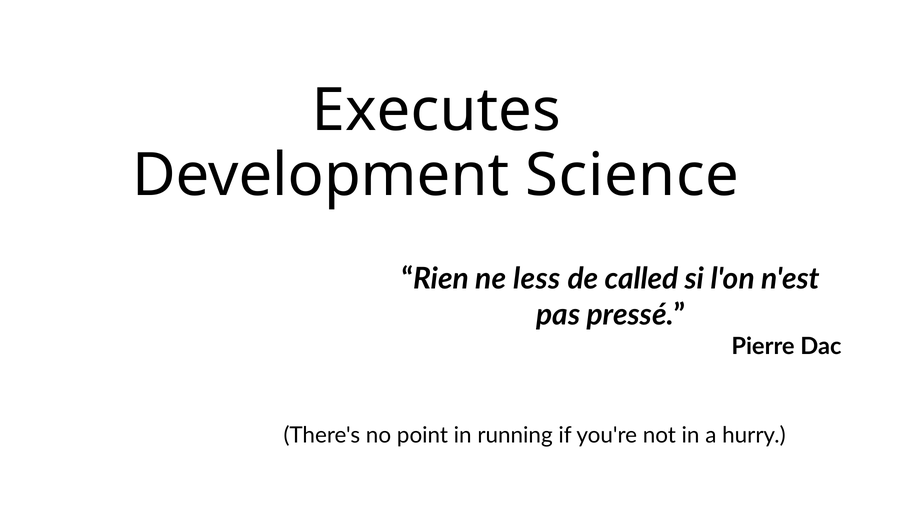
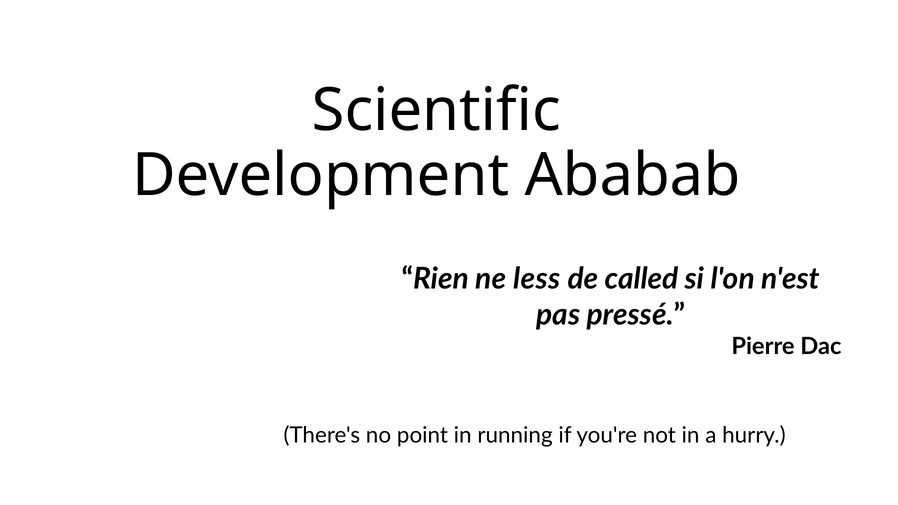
Executes: Executes -> Scientific (436, 111)
Science: Science -> Ababab (632, 175)
